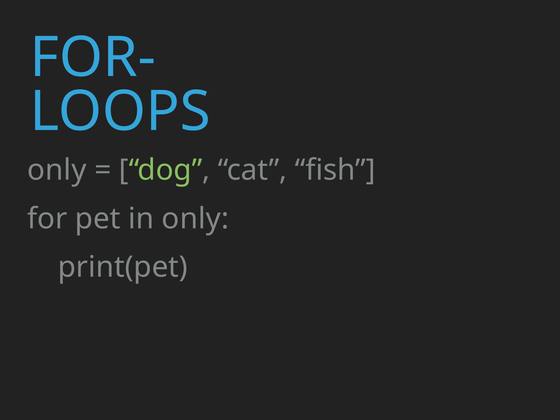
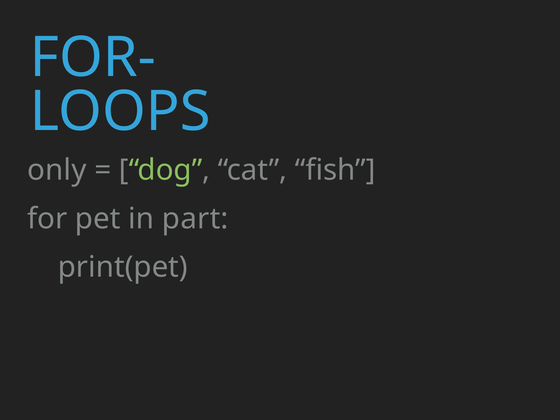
in only: only -> part (195, 219)
